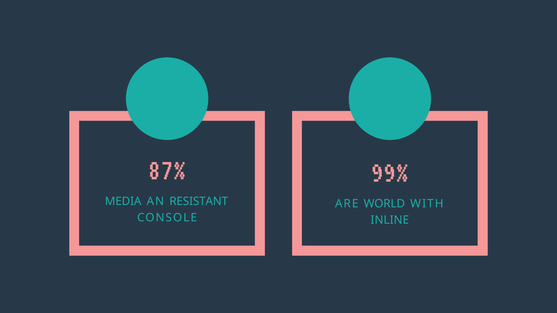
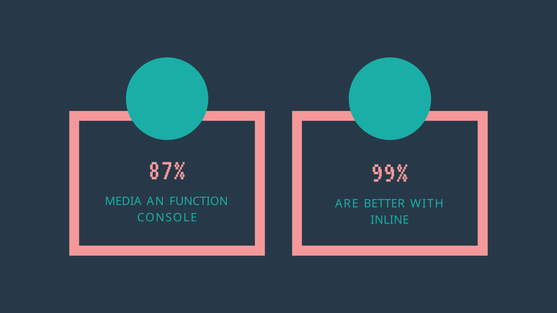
RESISTANT: RESISTANT -> FUNCTION (199, 201)
WORLD: WORLD -> BETTER (384, 204)
